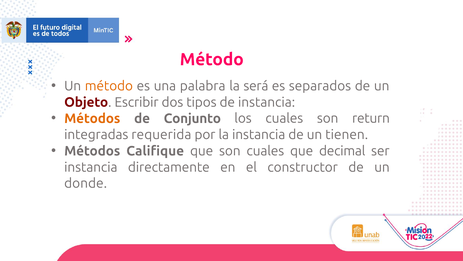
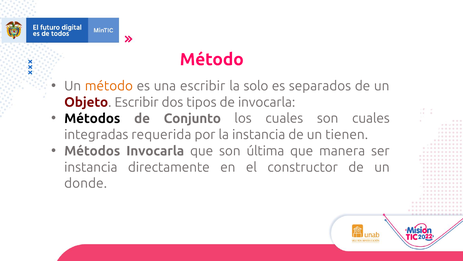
una palabra: palabra -> escribir (203, 86)
será: será -> solo (256, 86)
de instancia: instancia -> invocarla (267, 102)
Métodos colour: orange -> black (92, 118)
son return: return -> cuales (371, 118)
Métodos Califique: Califique -> Invocarla (155, 151)
son cuales: cuales -> última (265, 151)
decimal: decimal -> manera (342, 151)
